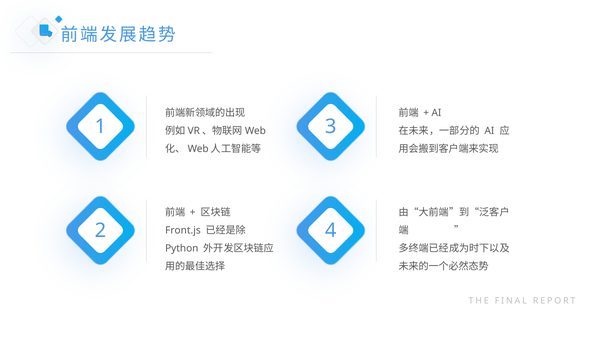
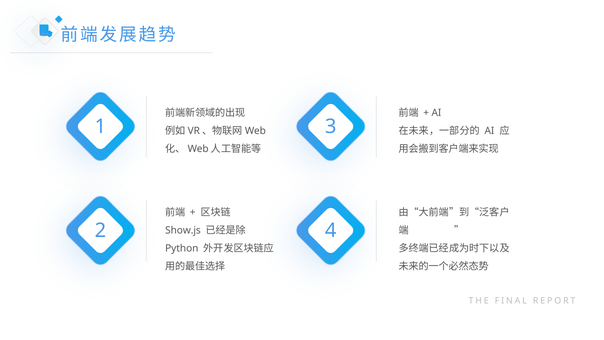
Front.js: Front.js -> Show.js (183, 230)
